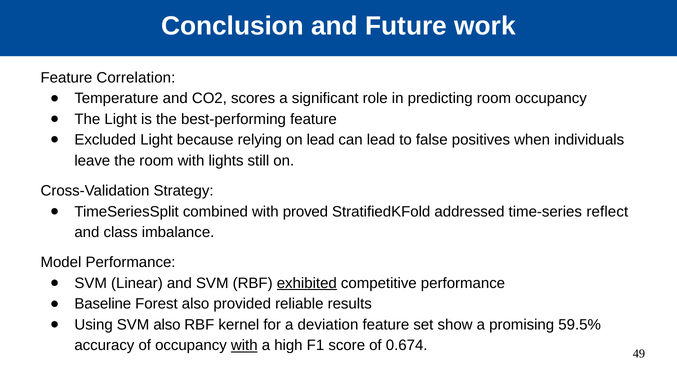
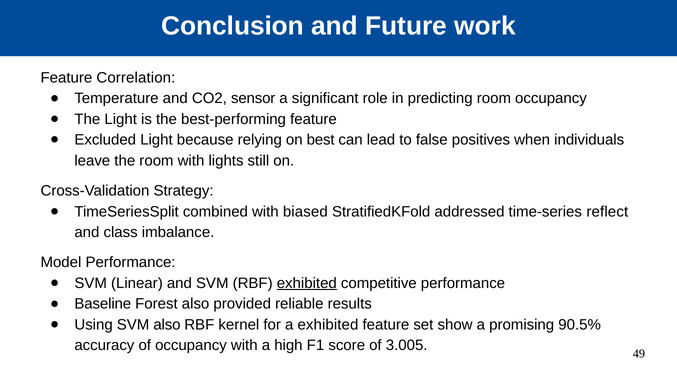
scores: scores -> sensor (253, 98)
on lead: lead -> best (321, 140)
proved: proved -> biased (305, 211)
a deviation: deviation -> exhibited (328, 325)
59.5%: 59.5% -> 90.5% (580, 325)
with underline: present -> none (244, 345)
0.674: 0.674 -> 3.005 (407, 345)
